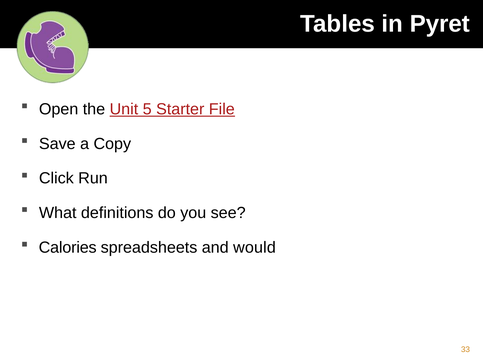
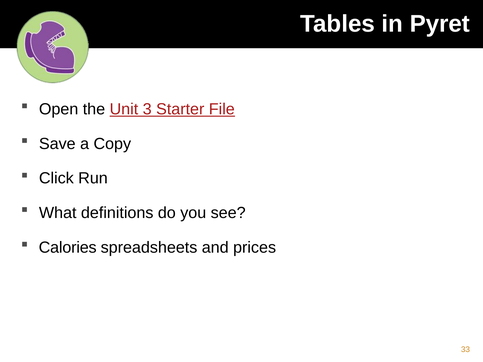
5: 5 -> 3 (147, 109)
would: would -> prices (255, 248)
